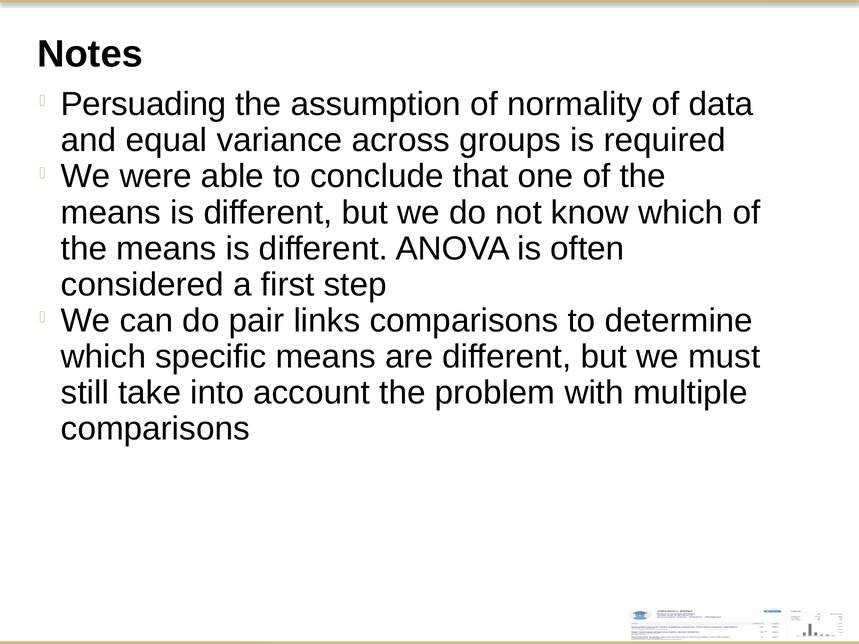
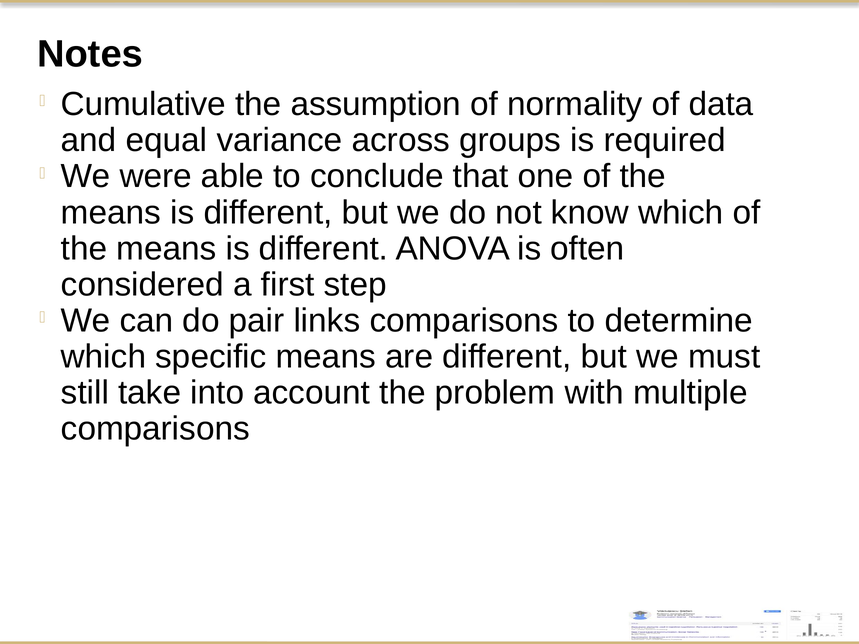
Persuading: Persuading -> Cumulative (143, 104)
